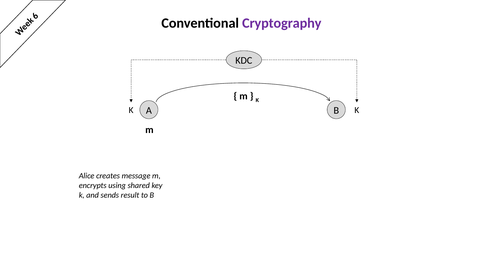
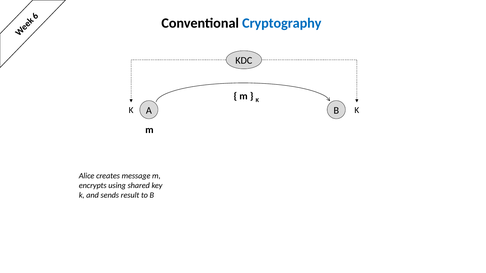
Cryptography colour: purple -> blue (282, 23)
